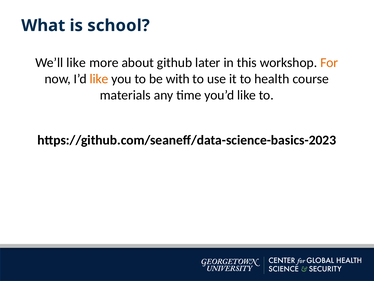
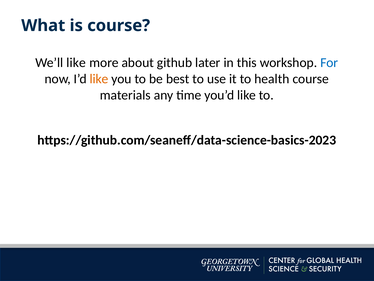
is school: school -> course (119, 26)
For colour: orange -> blue (329, 63)
with: with -> best (178, 79)
